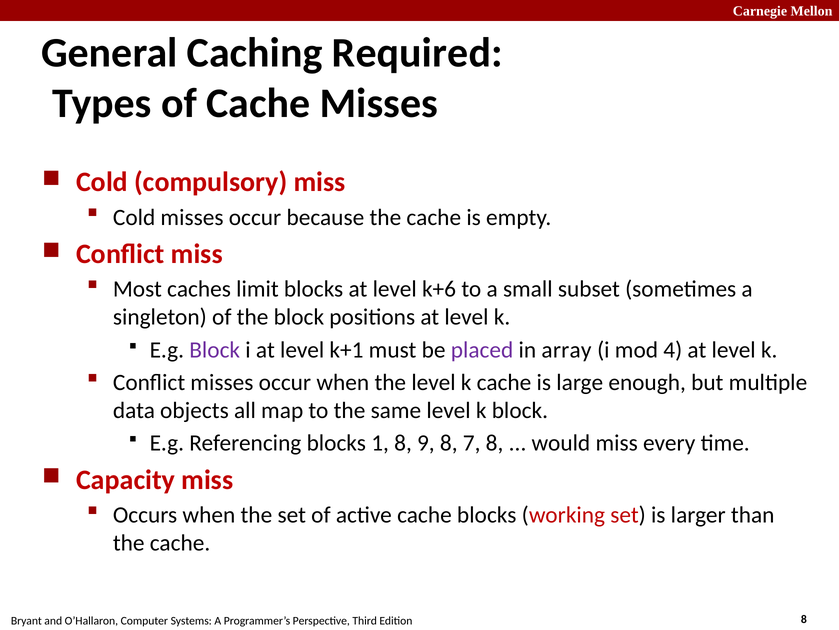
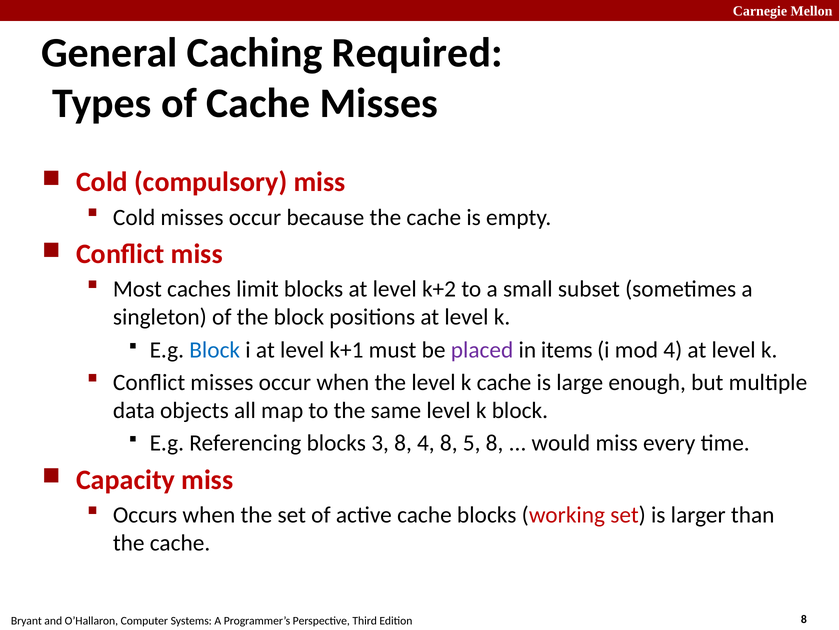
k+6: k+6 -> k+2 (439, 289)
Block colour: purple -> blue (215, 349)
array: array -> items (567, 349)
1: 1 -> 3 (380, 443)
8 9: 9 -> 4 (426, 443)
7: 7 -> 5 (472, 443)
